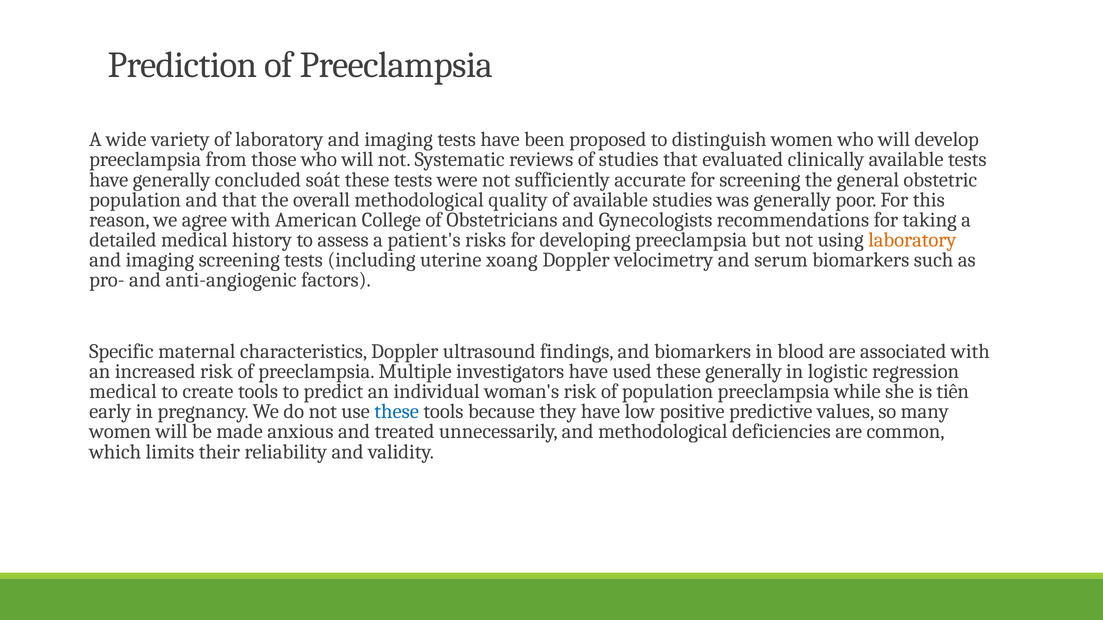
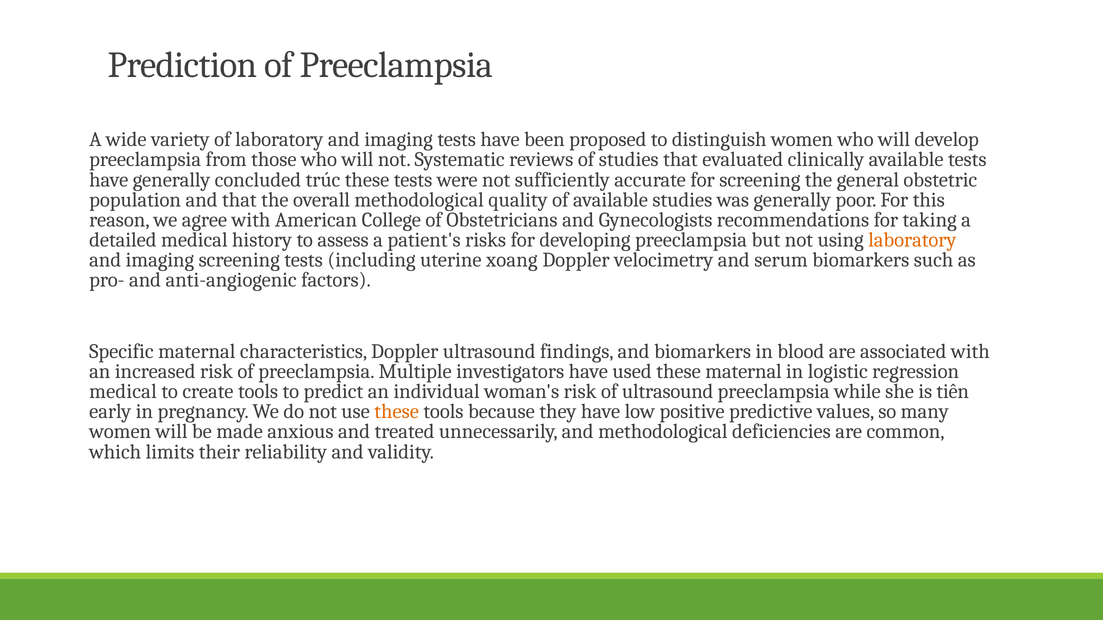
soát: soát -> trúc (323, 180)
these generally: generally -> maternal (744, 372)
of population: population -> ultrasound (668, 392)
these colour: blue -> orange (397, 412)
